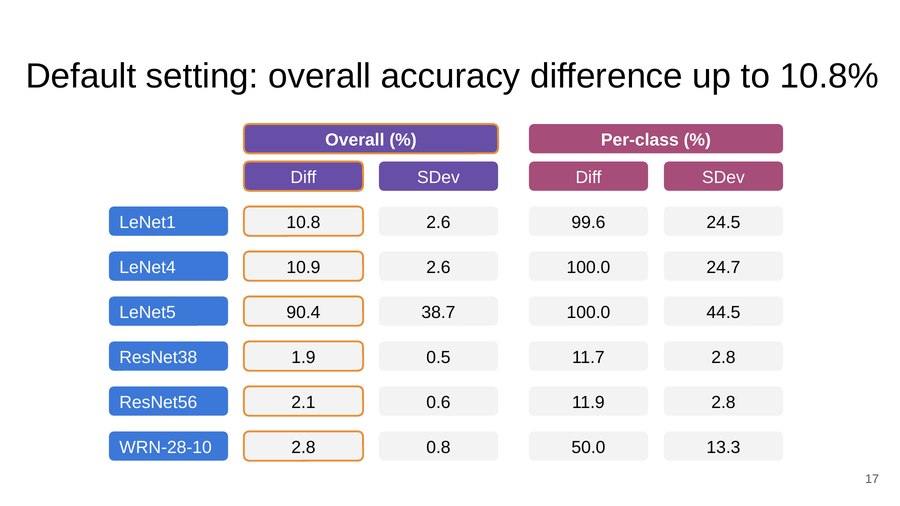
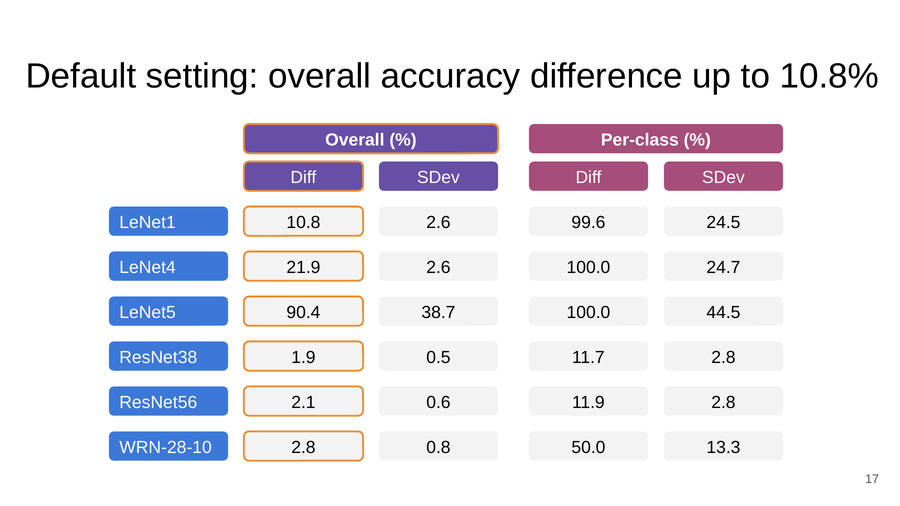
10.9: 10.9 -> 21.9 (303, 267)
